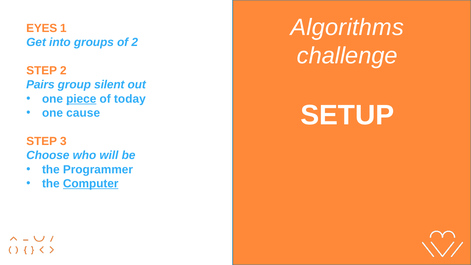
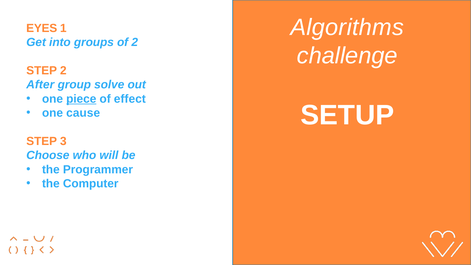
Pairs: Pairs -> After (40, 85)
silent: silent -> solve (109, 85)
today: today -> effect (130, 99)
Computer underline: present -> none (91, 184)
